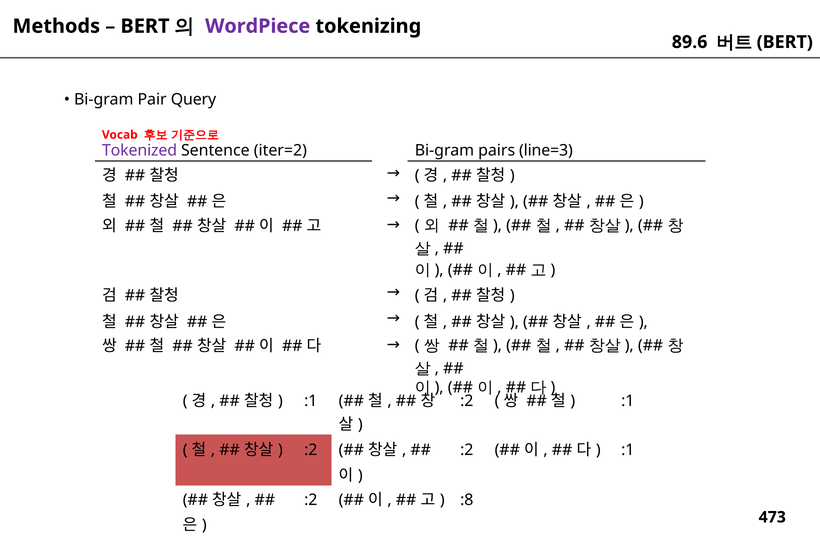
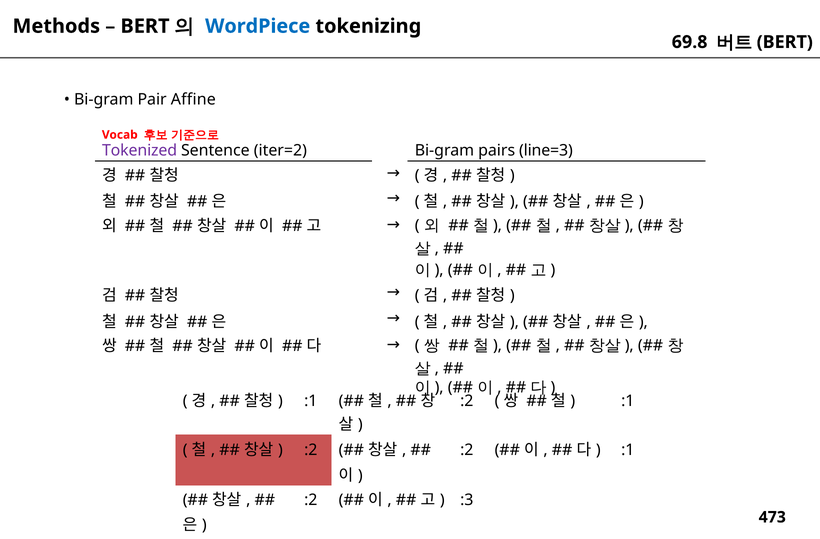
WordPiece colour: purple -> blue (258, 26)
89.6: 89.6 -> 69.8 (690, 42)
Query: Query -> Affine (193, 100)
:8: :8 -> :3 (467, 500)
